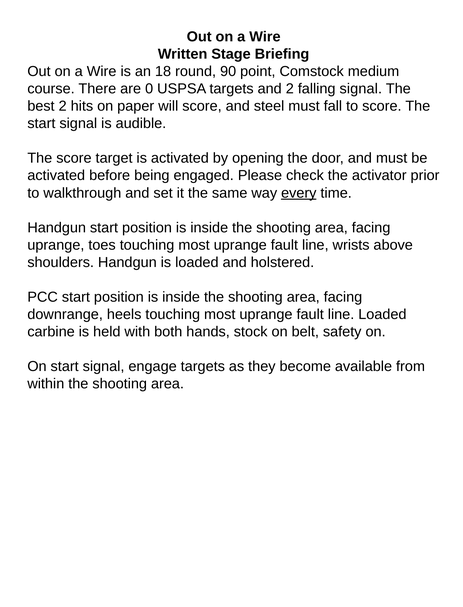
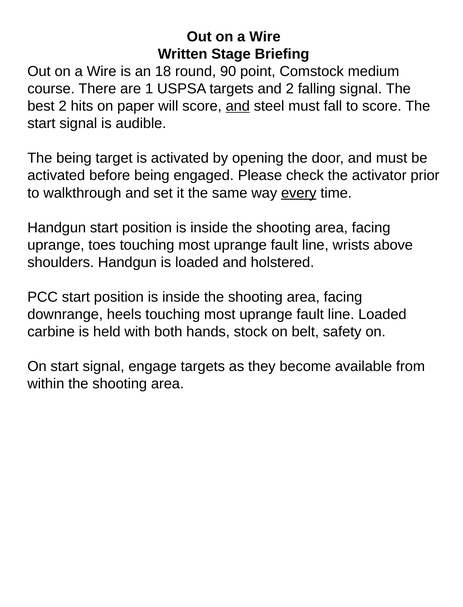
0: 0 -> 1 (149, 89)
and underline: none -> present (238, 106)
The score: score -> being (74, 158)
